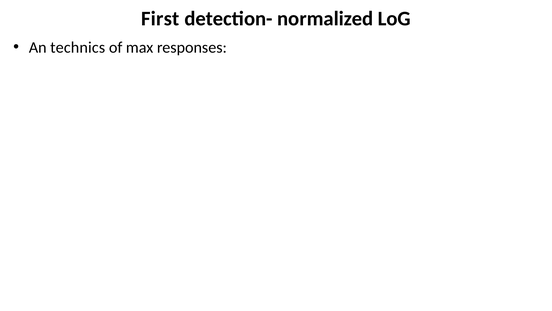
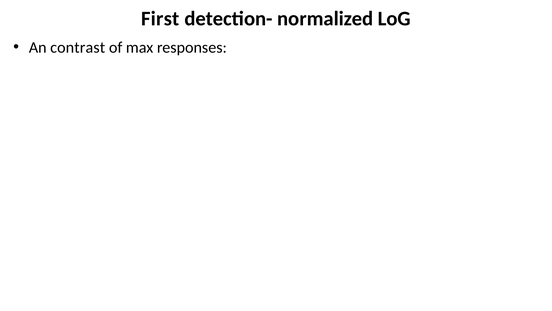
technics: technics -> contrast (78, 47)
